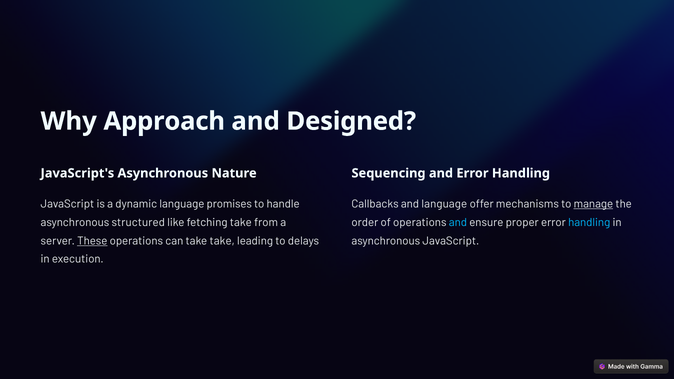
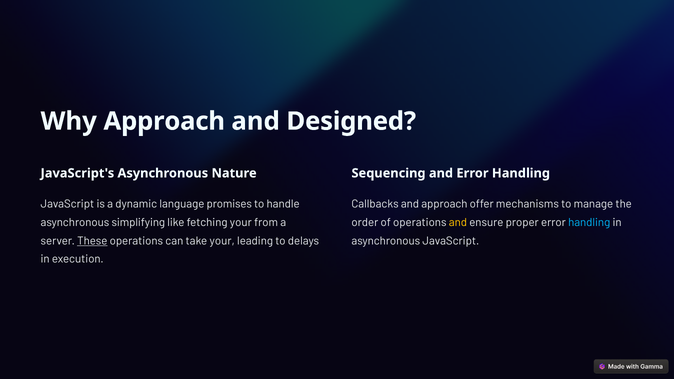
and language: language -> approach (444, 204)
manage underline: present -> none (593, 204)
structured: structured -> simplifying (138, 222)
fetching take: take -> your (241, 222)
and colour: light blue -> yellow (458, 222)
take take: take -> your (222, 241)
